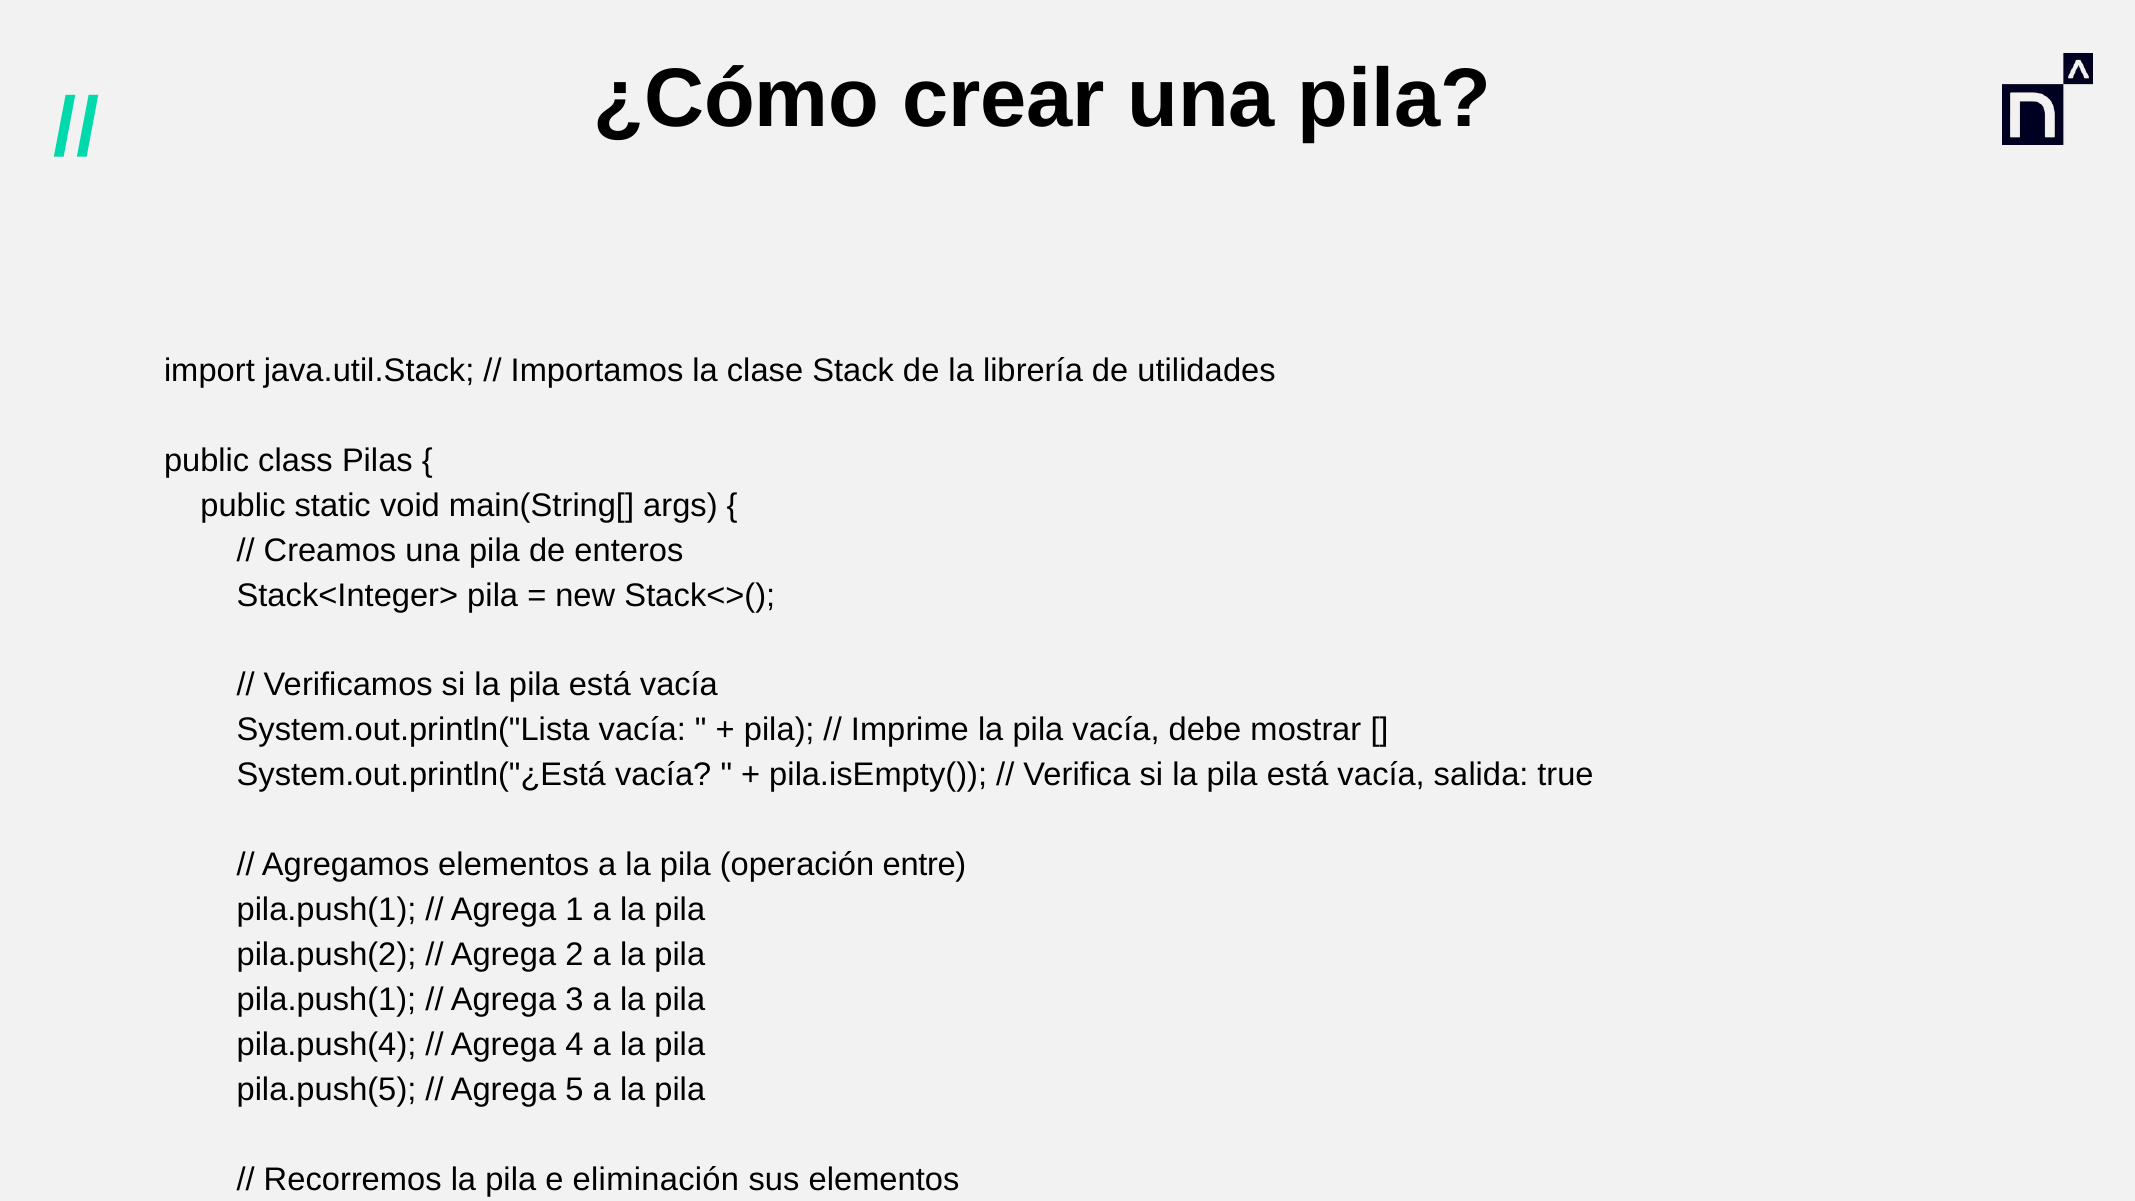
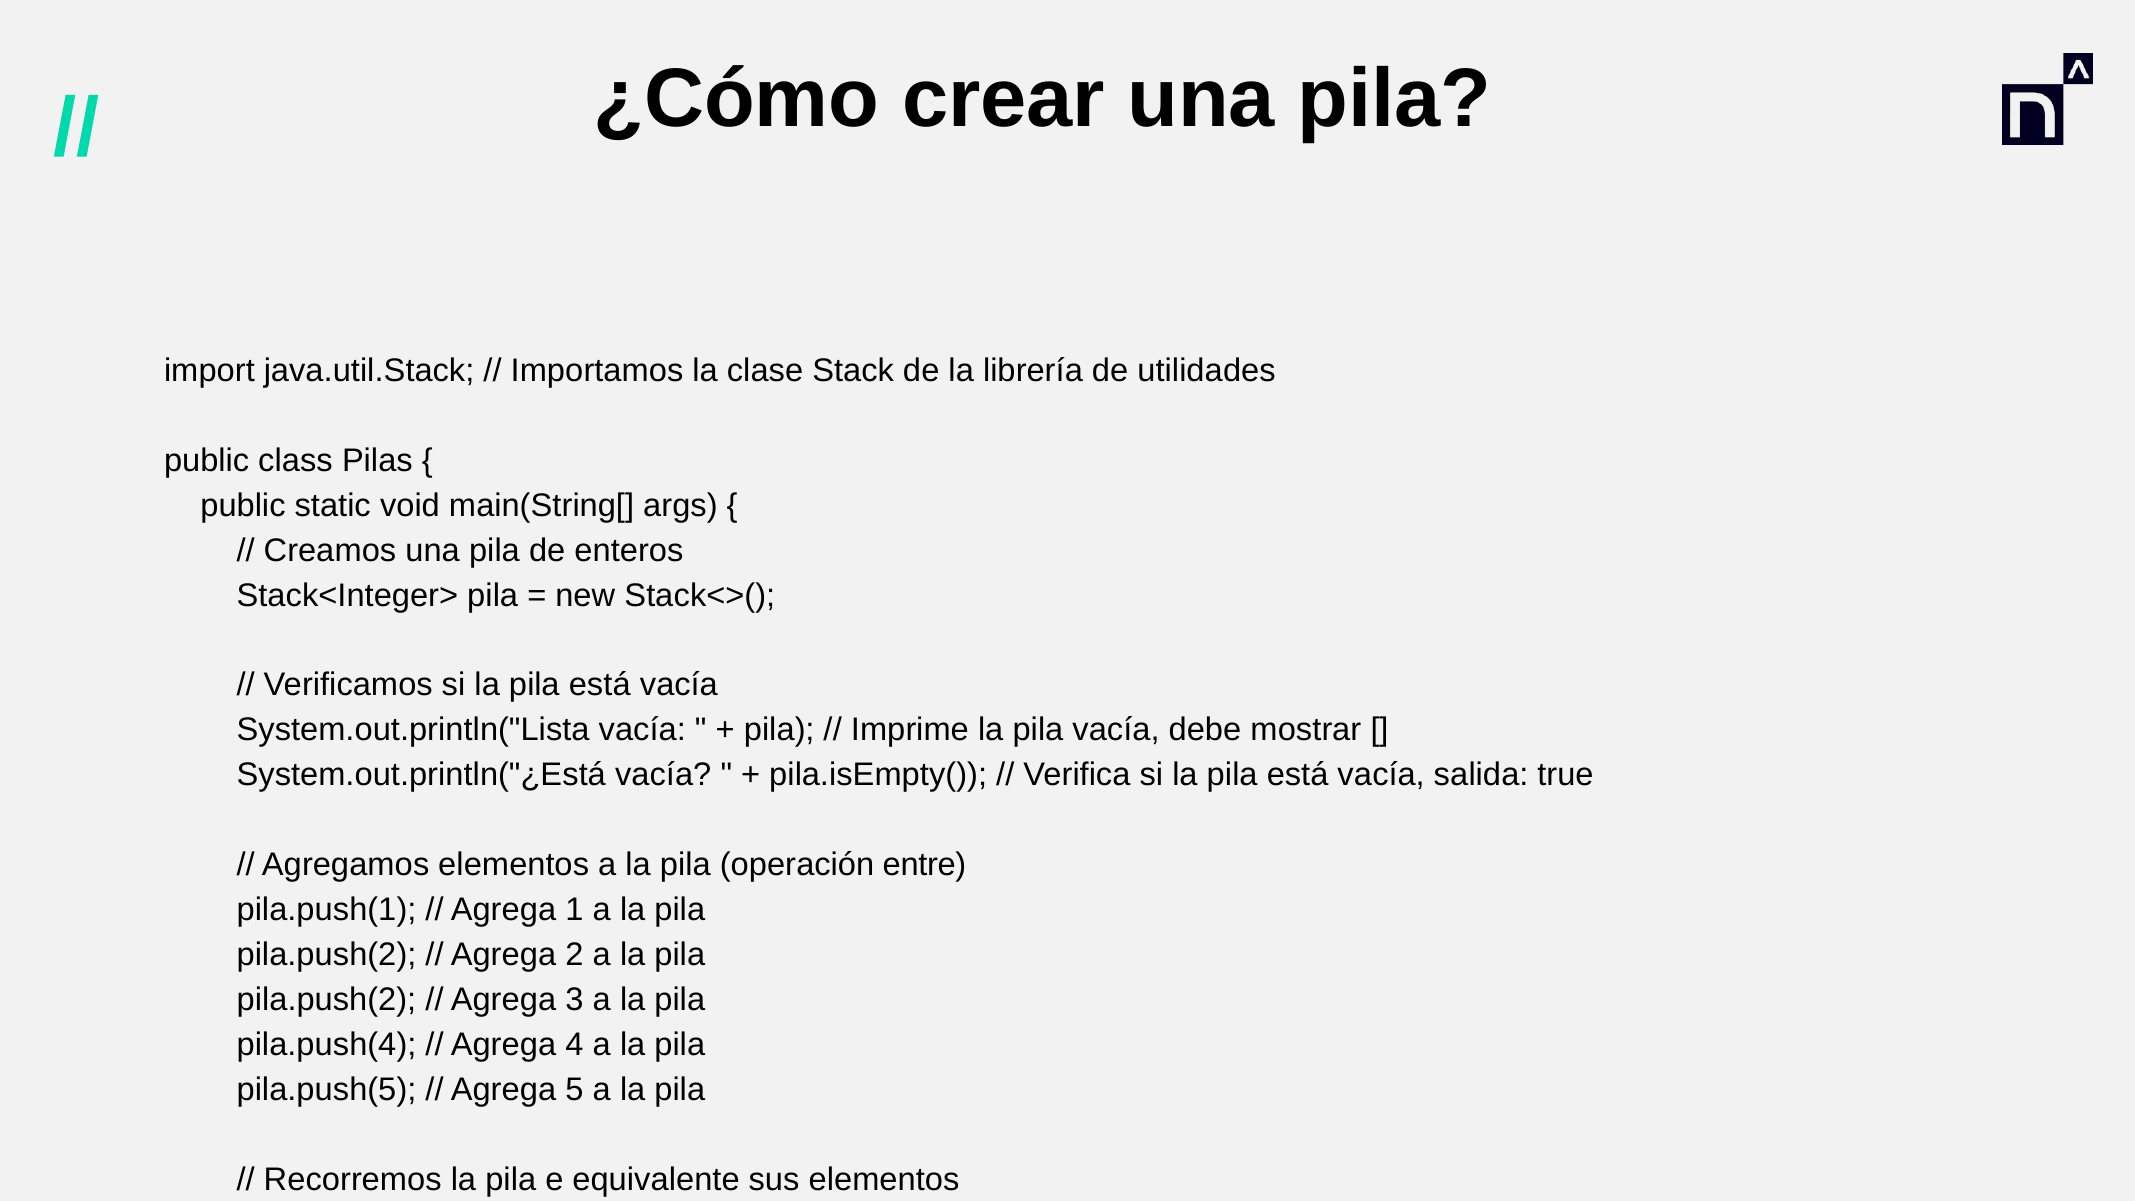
pila.push(1: pila.push(1 -> pila.push(2 (326, 1000)
eliminación: eliminación -> equivalente (656, 1180)
